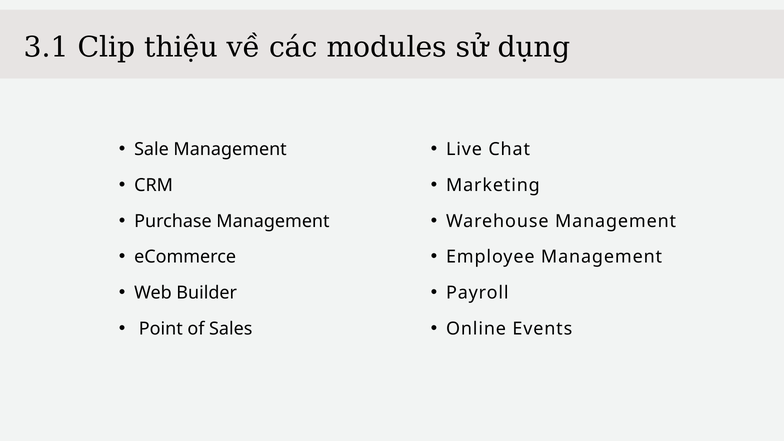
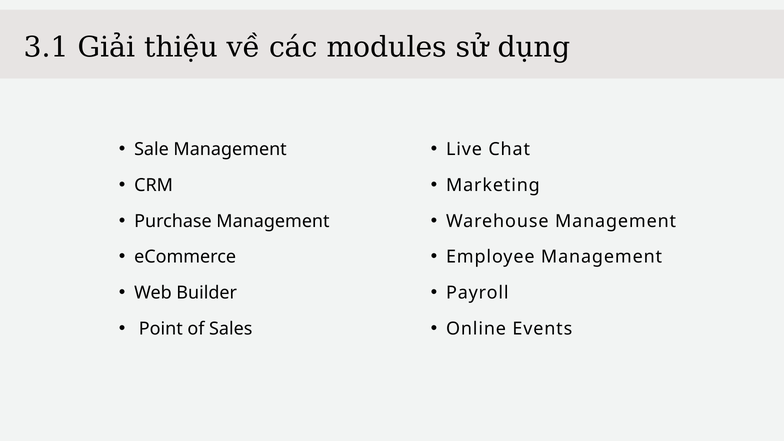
Clip: Clip -> Giải (107, 47)
